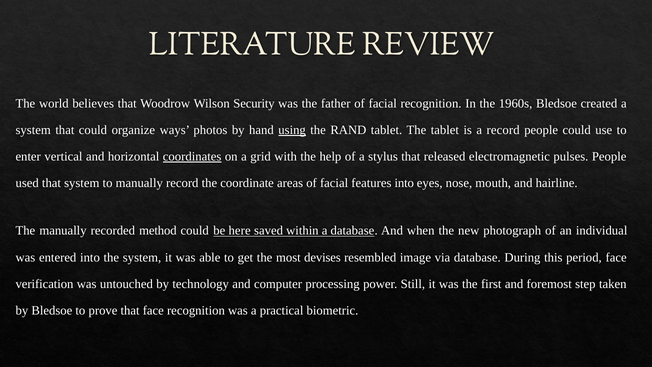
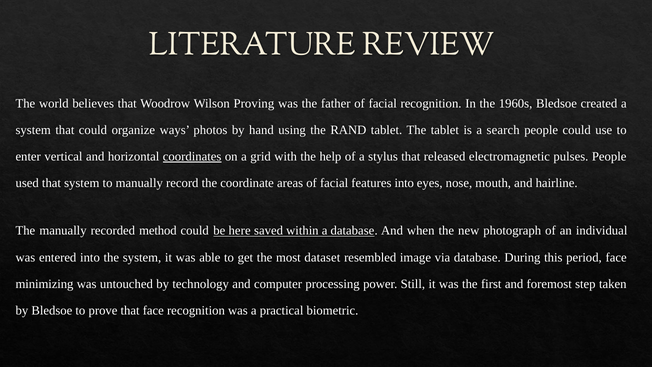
Security: Security -> Proving (254, 103)
using underline: present -> none (292, 130)
a record: record -> search (503, 130)
devises: devises -> dataset (322, 257)
verification: verification -> minimizing (44, 284)
